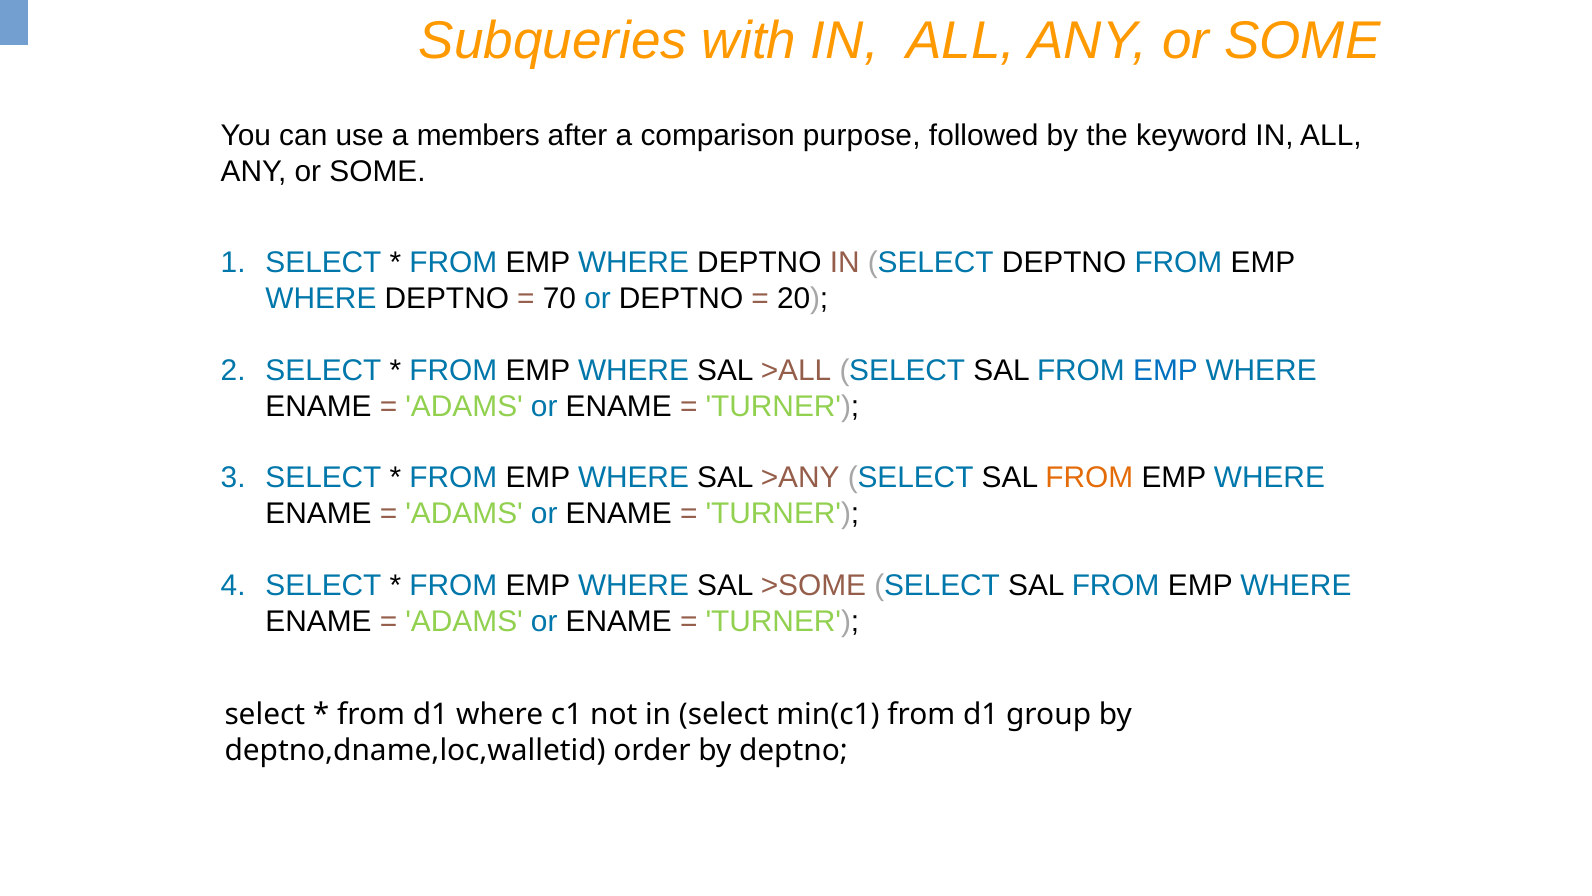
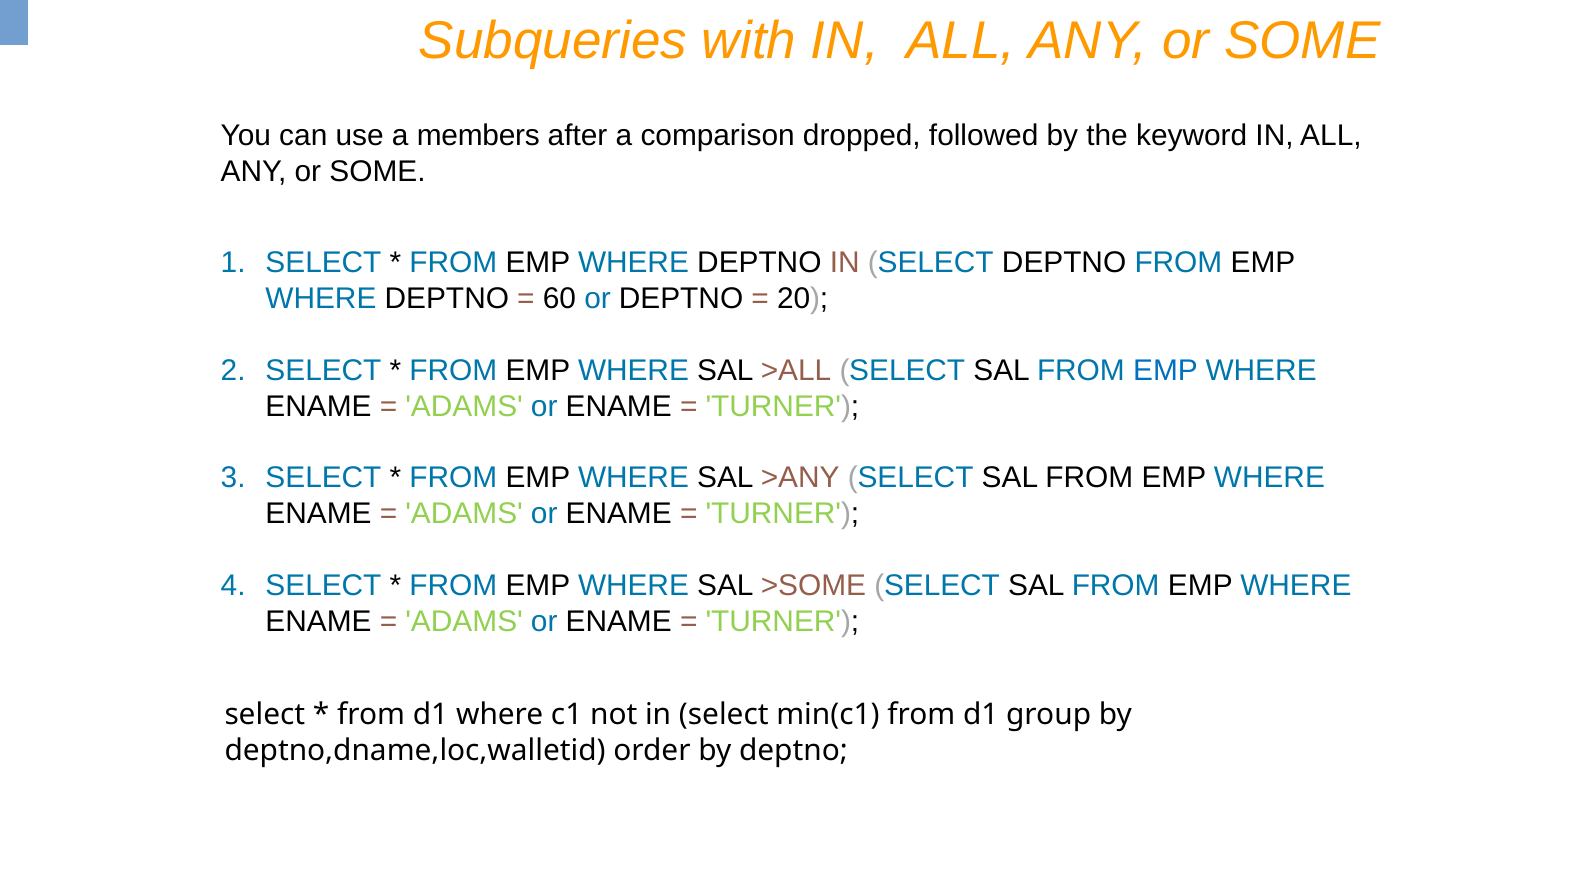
purpose: purpose -> dropped (862, 135)
70: 70 -> 60 (559, 298)
FROM colour: orange -> black (1089, 478)
